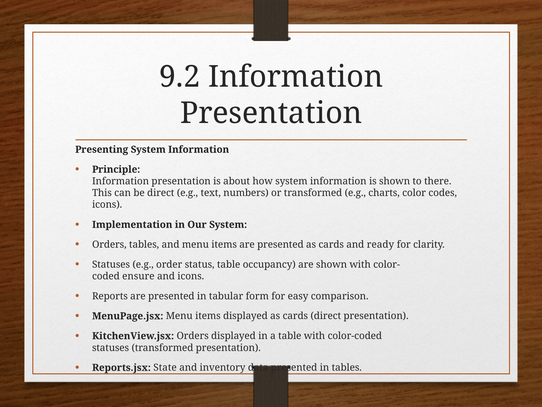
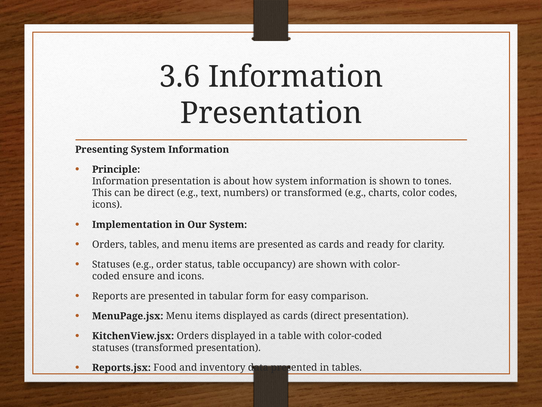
9.2: 9.2 -> 3.6 (180, 77)
there: there -> tones (438, 181)
State: State -> Food (165, 367)
